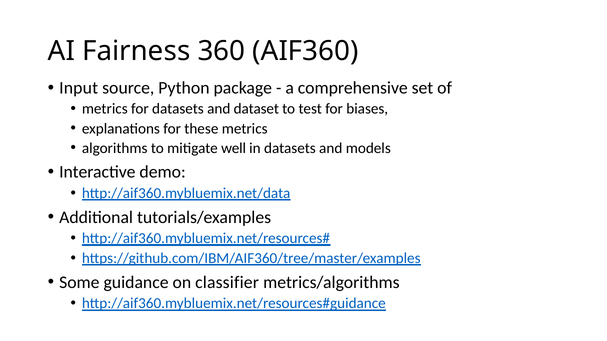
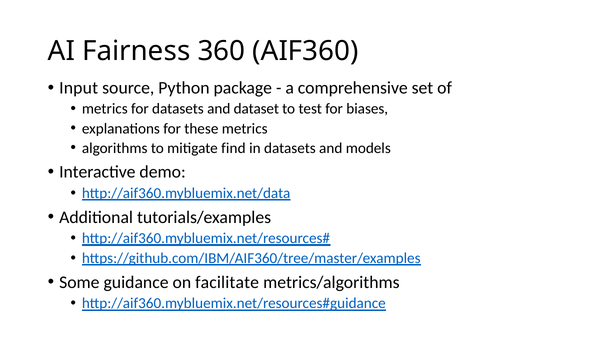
well: well -> find (233, 148)
classifier: classifier -> facilitate (227, 283)
